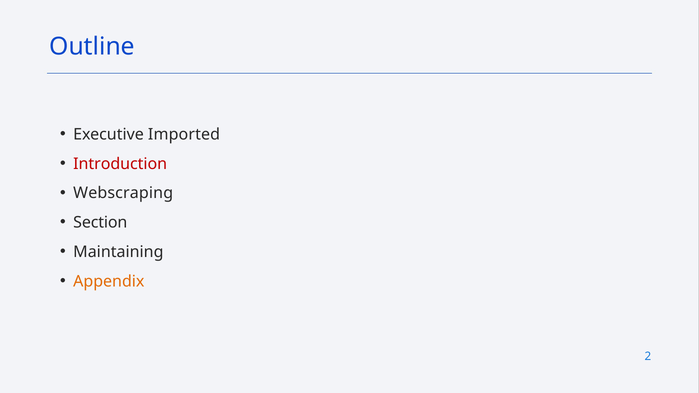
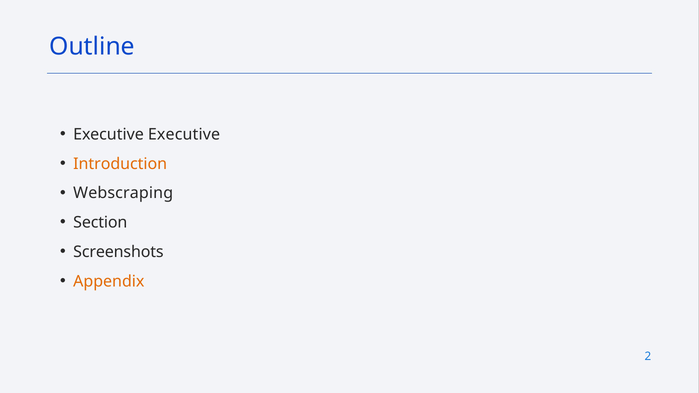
Executive Imported: Imported -> Executive (184, 134)
Introduction colour: red -> orange (120, 164)
Maintaining: Maintaining -> Screenshots (118, 252)
